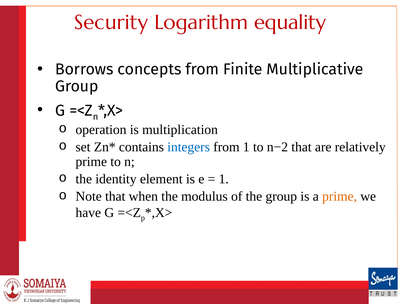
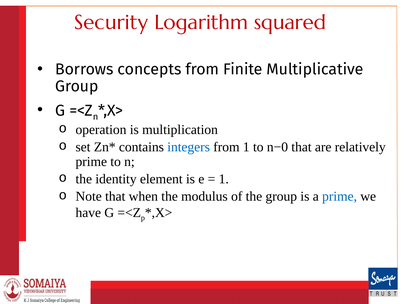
equality: equality -> squared (290, 22)
n−2: n−2 -> n−0 (277, 147)
prime colour: orange -> blue (340, 196)
